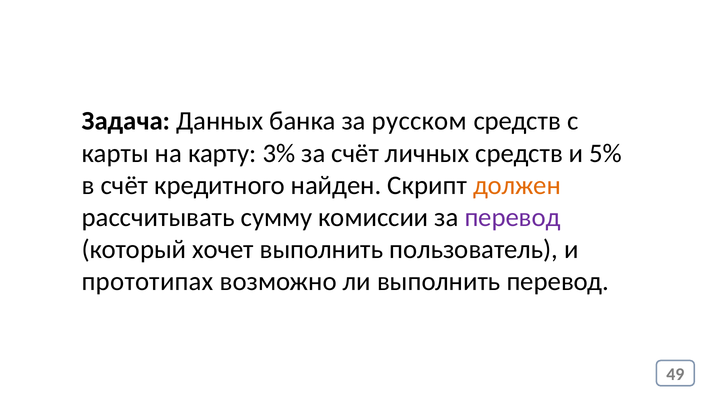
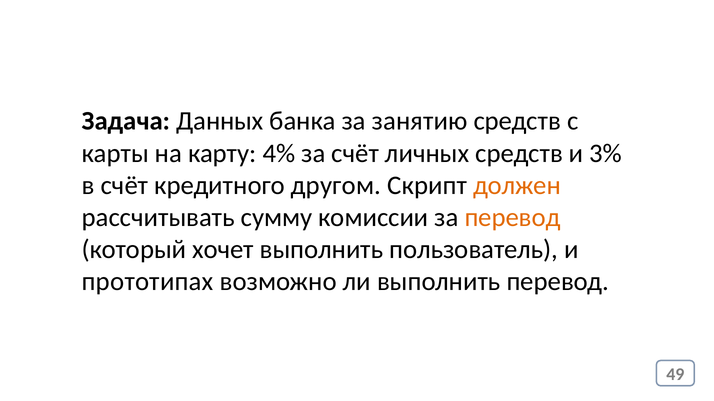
русском: русском -> занятию (420, 121)
3%: 3% -> 4% (279, 153)
5%: 5% -> 3% (606, 153)
найден: найден -> другом (336, 186)
перевод colour: purple -> orange (513, 218)
